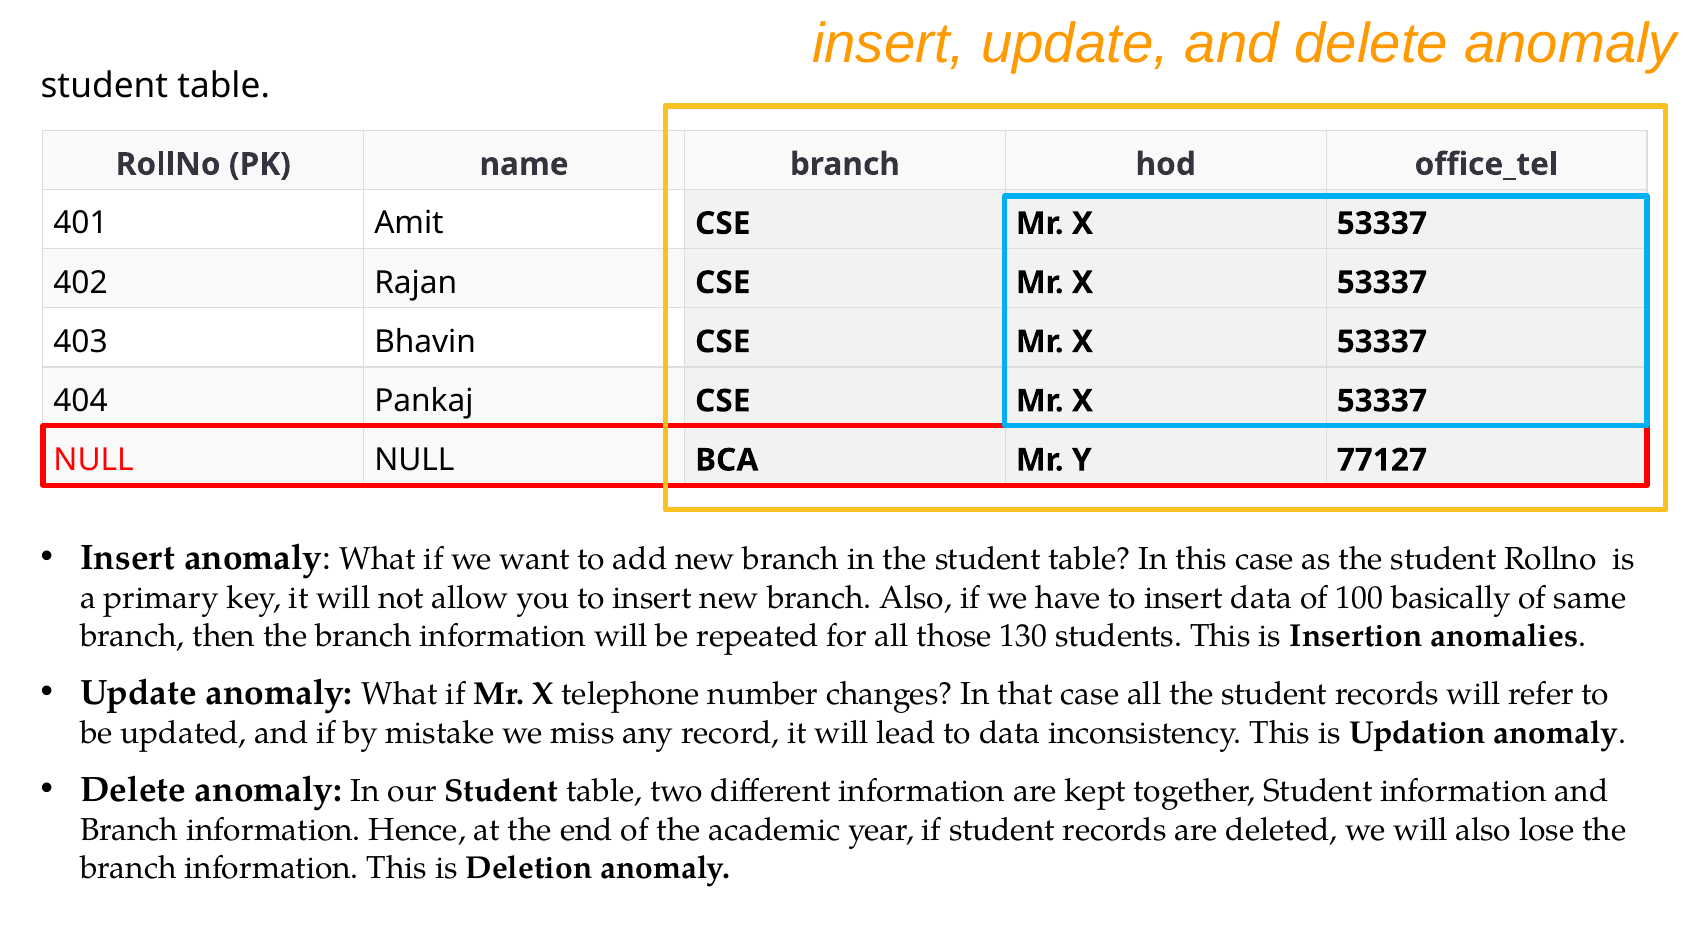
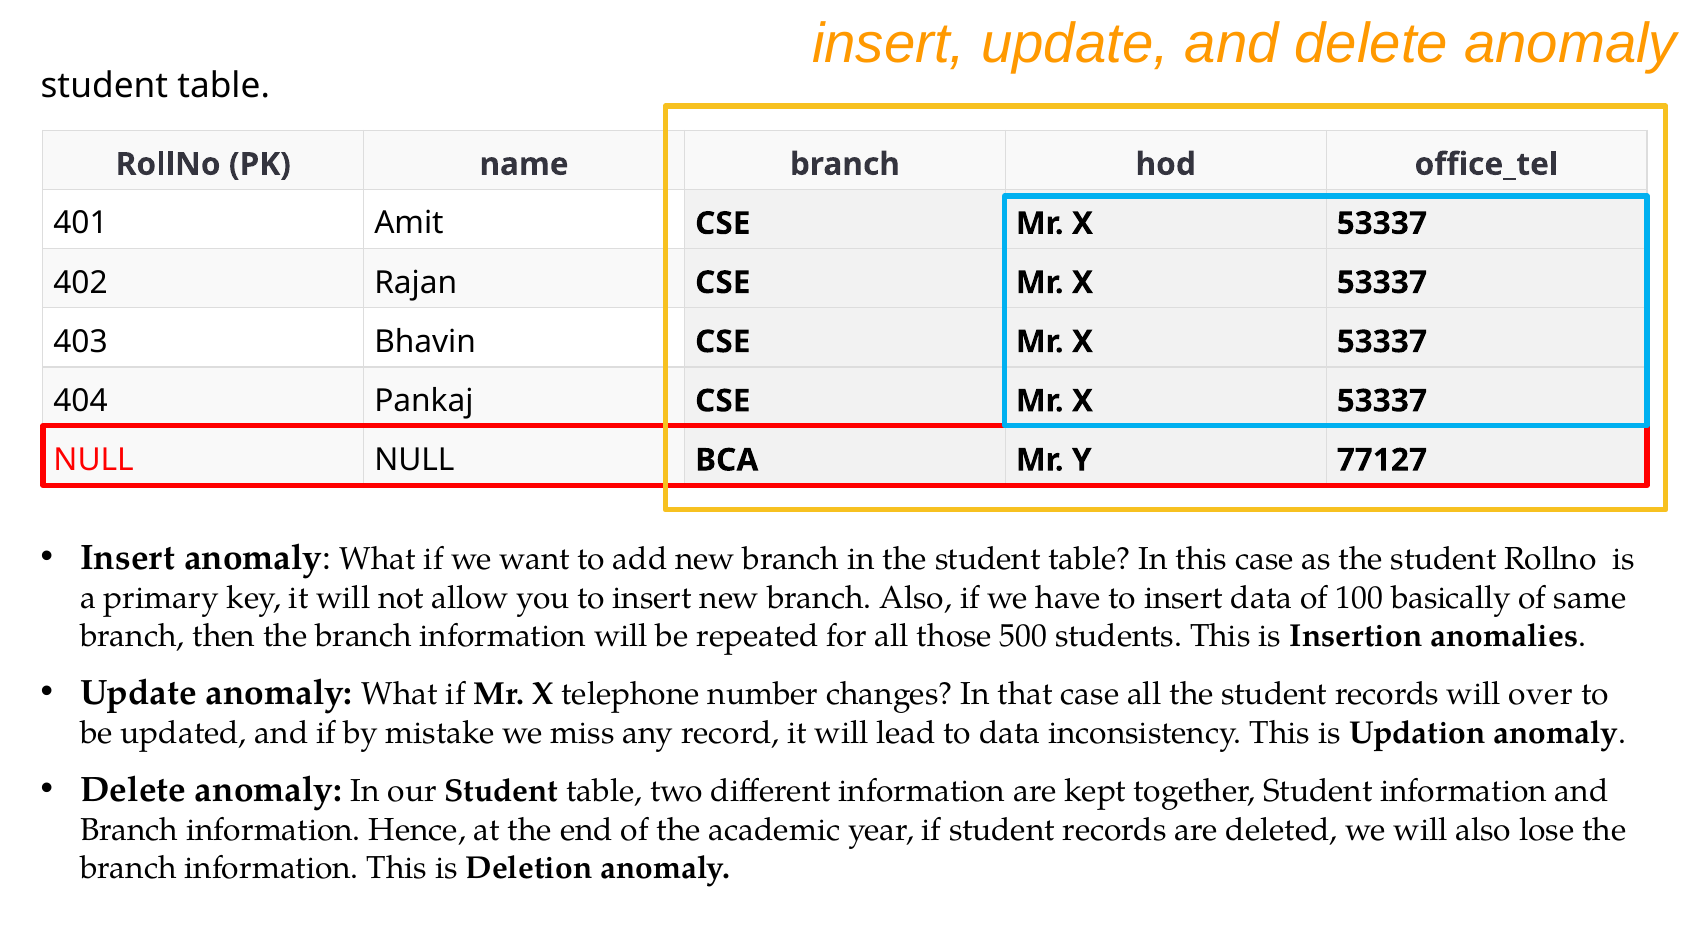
130: 130 -> 500 (1024, 635)
refer: refer -> over (1541, 694)
